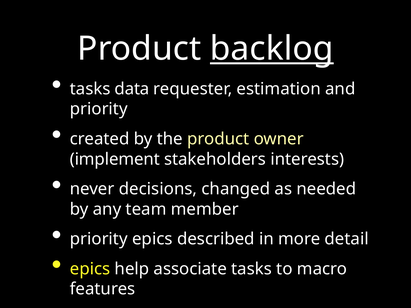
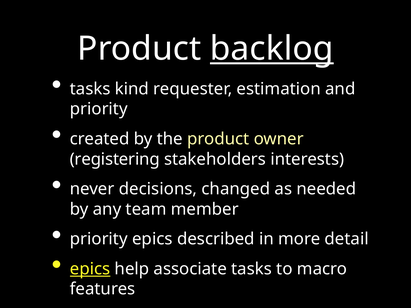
data: data -> kind (132, 89)
implement: implement -> registering (115, 159)
epics underline: none -> present (90, 269)
